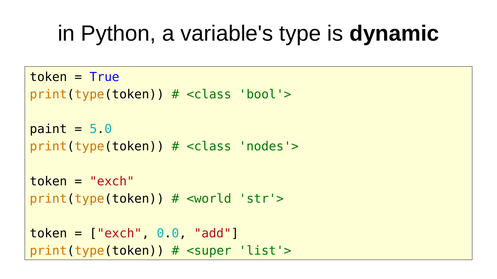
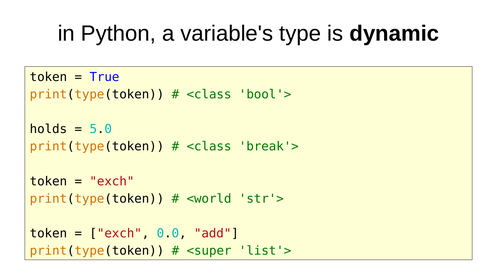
paint: paint -> holds (48, 129)
nodes'>: nodes'> -> break'> (269, 147)
